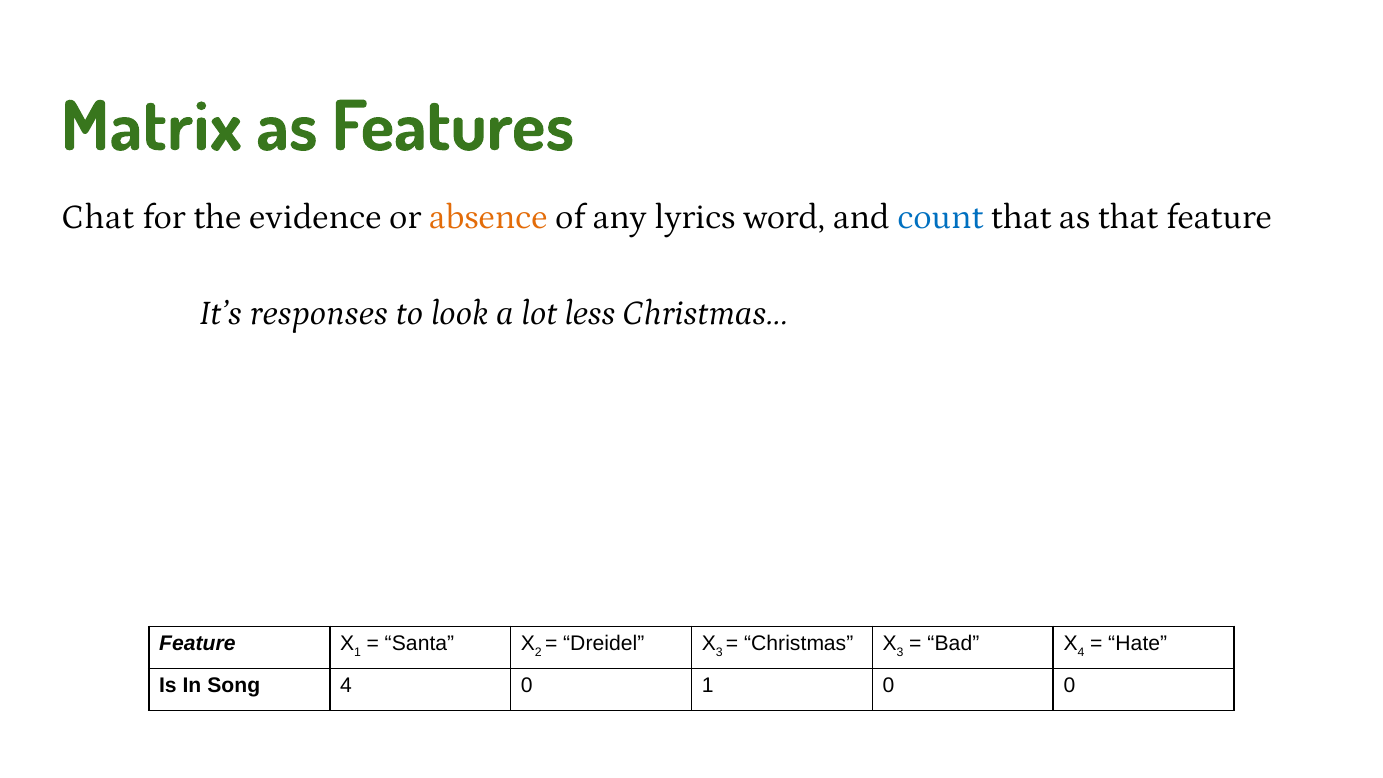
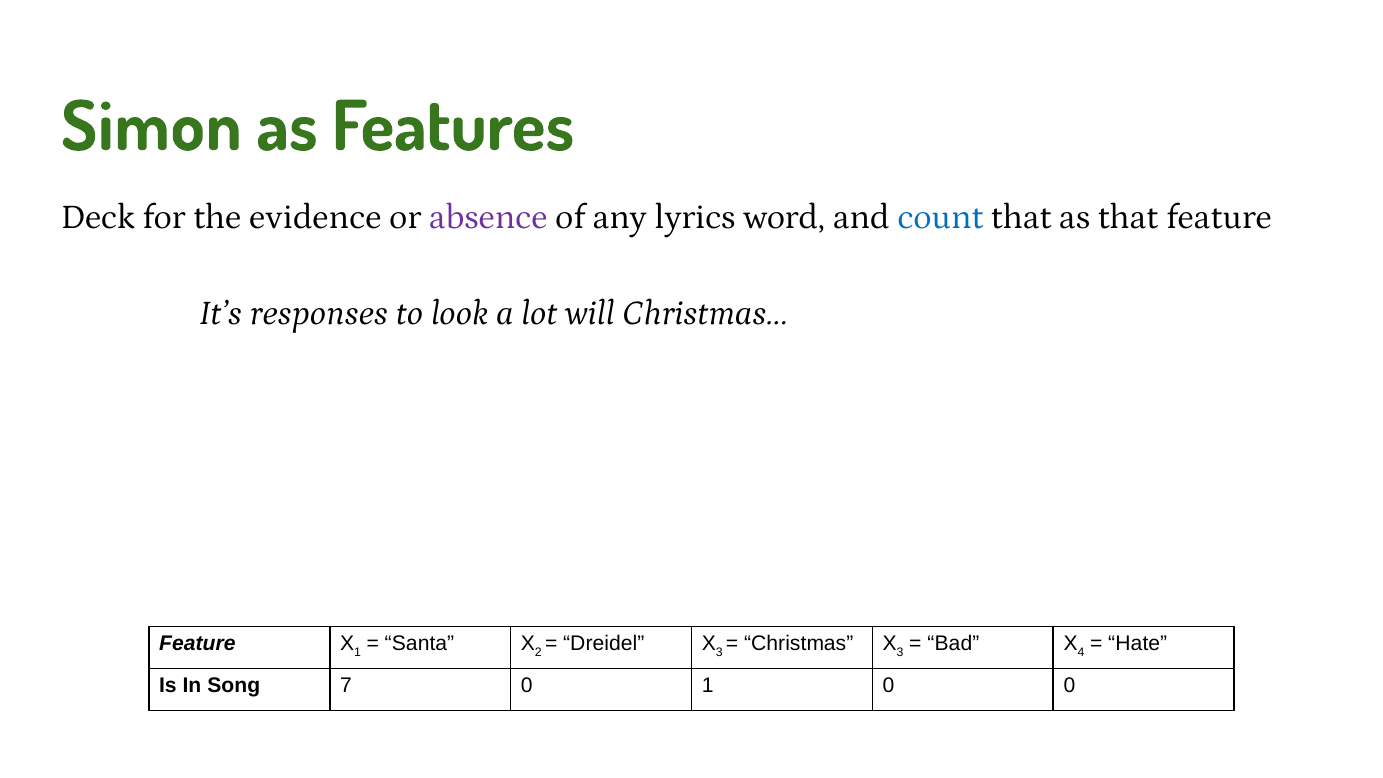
Matrix: Matrix -> Simon (151, 127)
Chat: Chat -> Deck (98, 217)
absence colour: orange -> purple (488, 217)
less: less -> will (590, 313)
Song 4: 4 -> 7 (346, 686)
